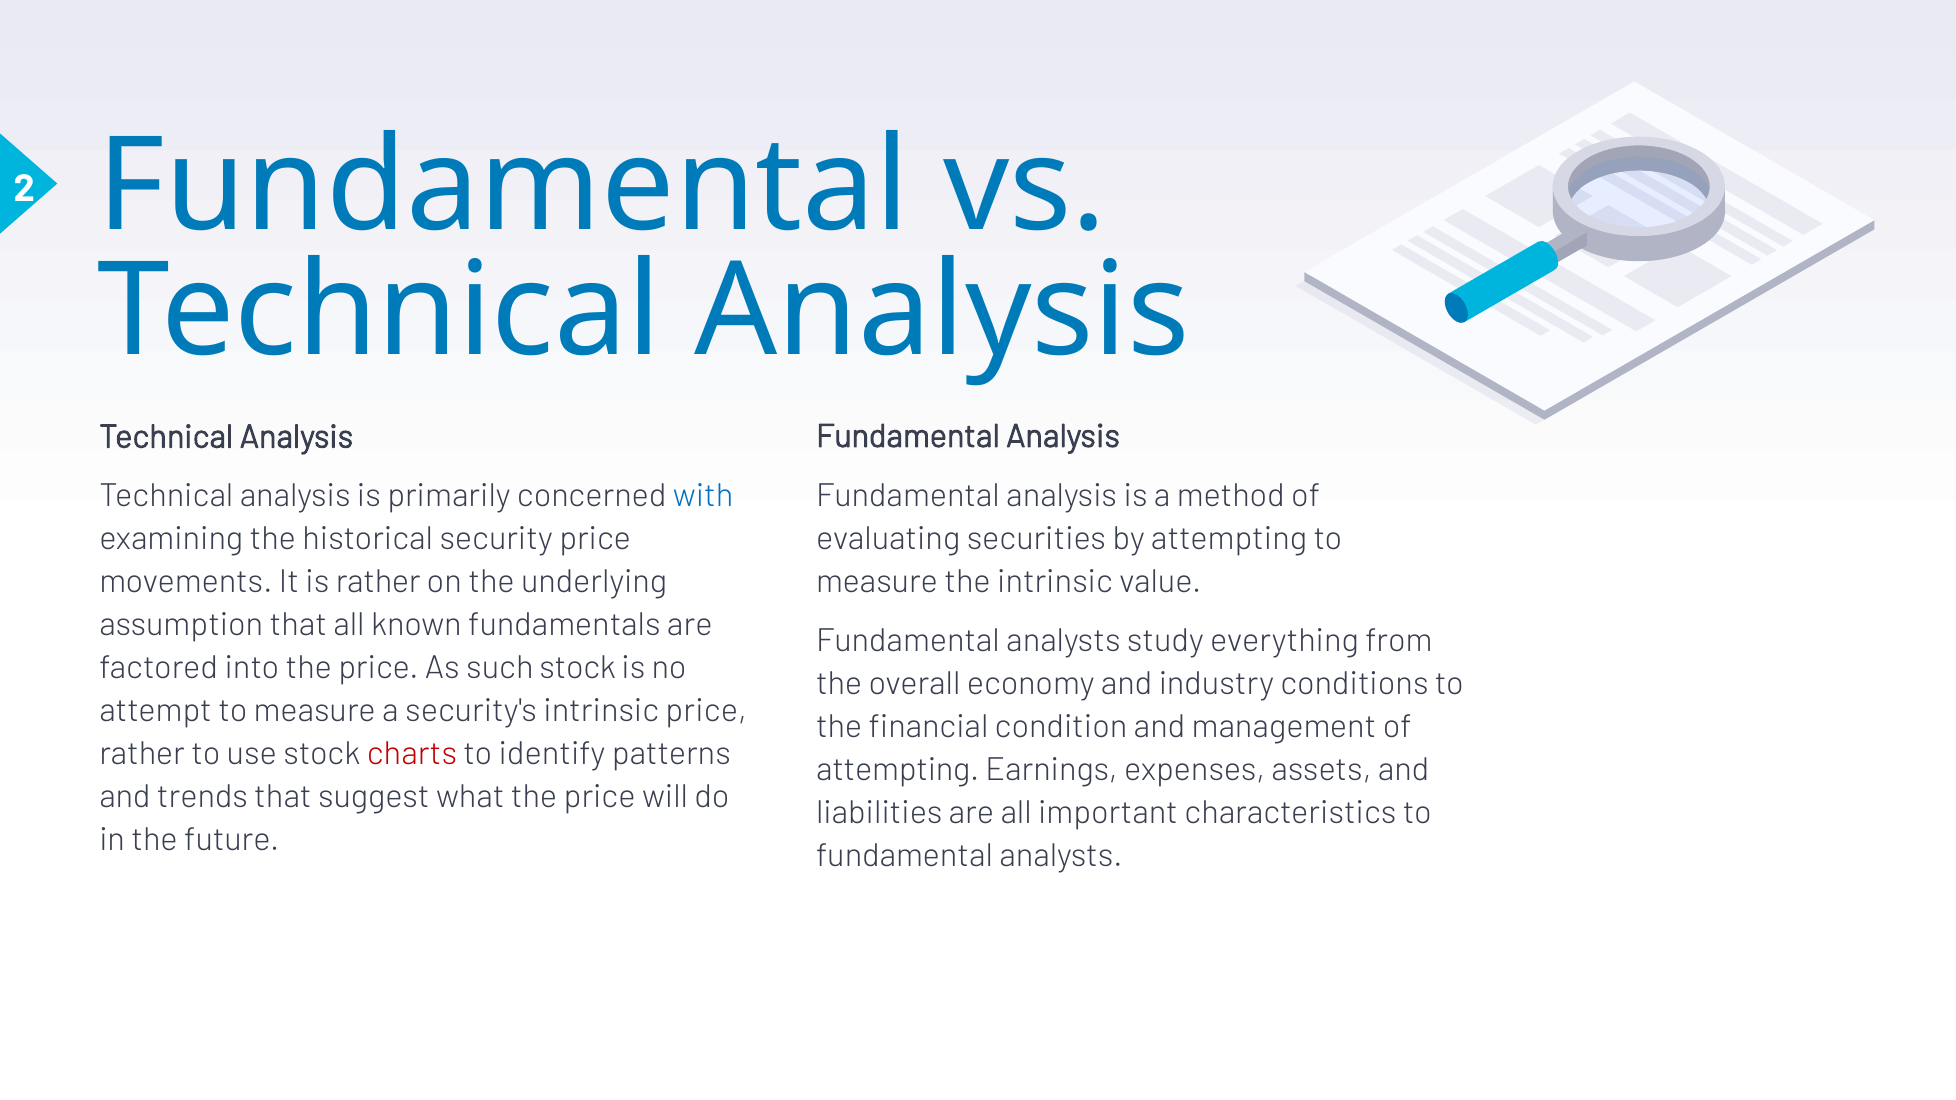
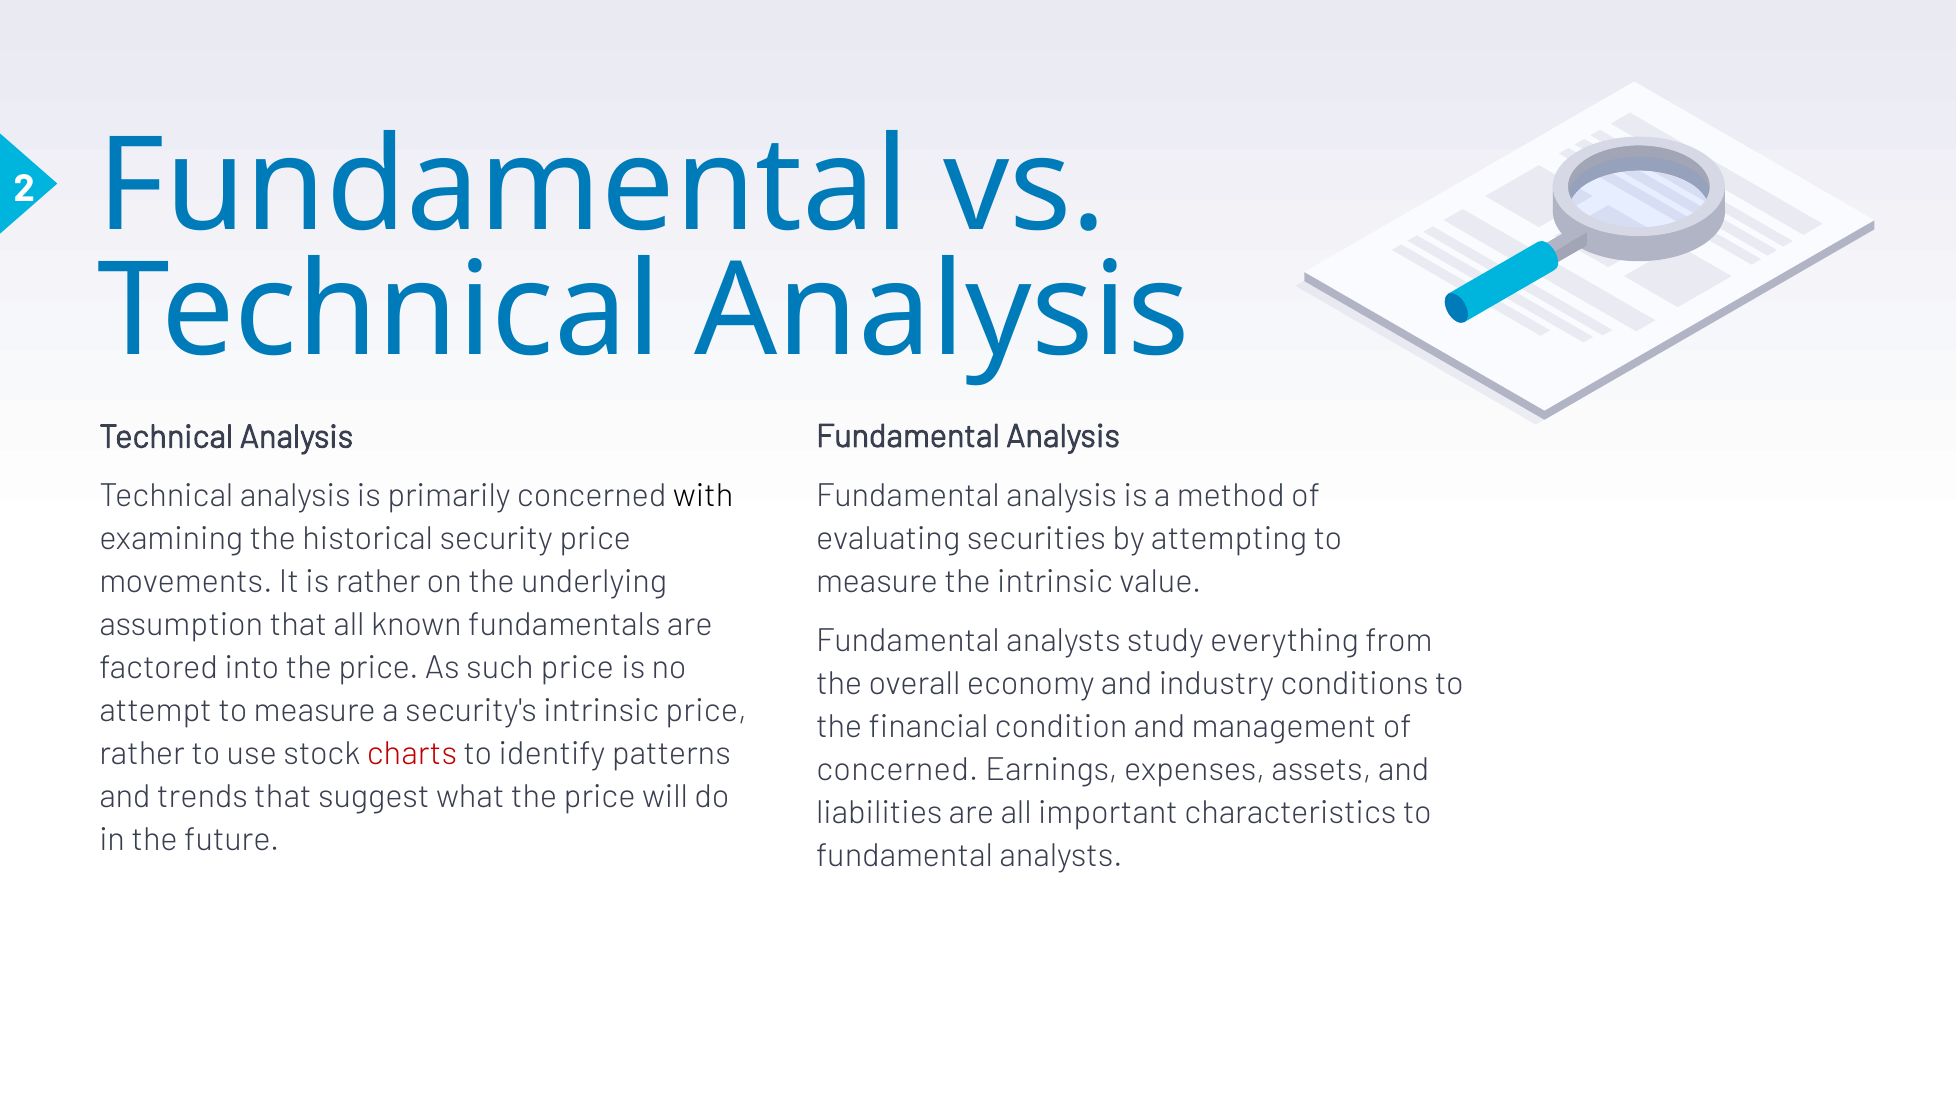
with colour: blue -> black (703, 496)
such stock: stock -> price (577, 668)
attempting: attempting -> concerned (897, 770)
